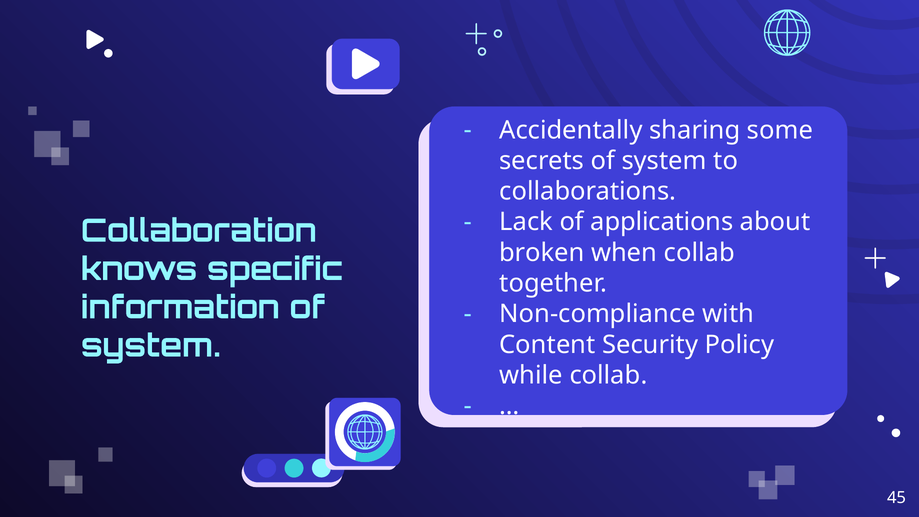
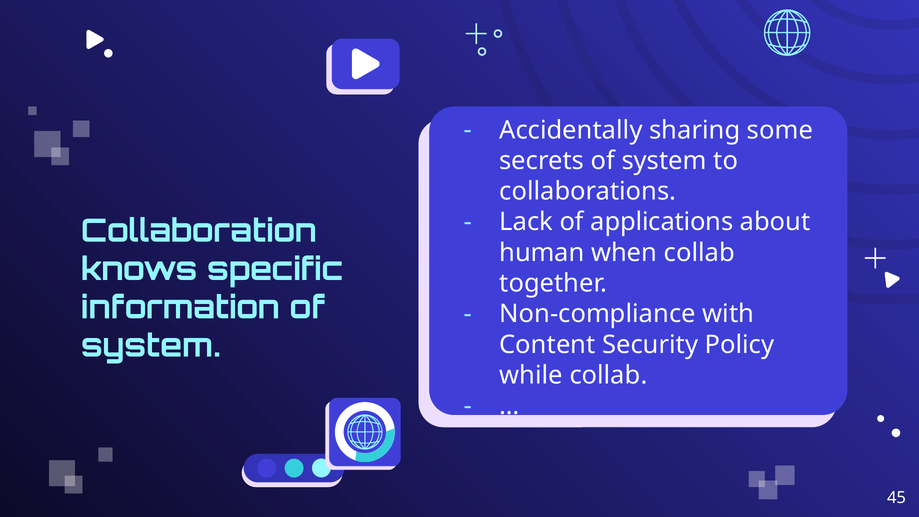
broken: broken -> human (542, 253)
